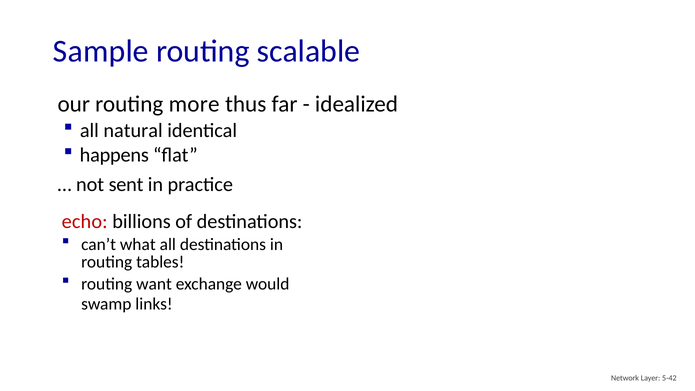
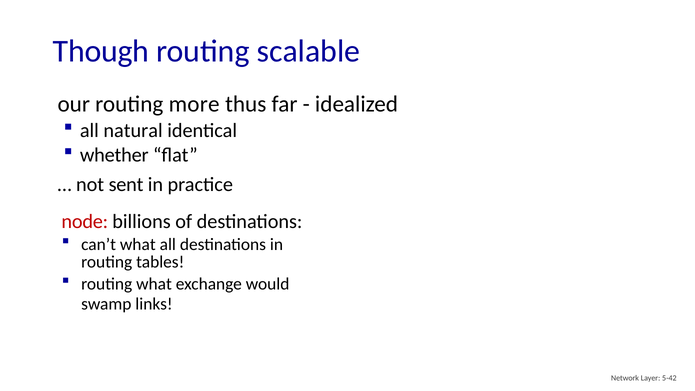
Sample: Sample -> Though (101, 51)
happens: happens -> whether (114, 155)
echo: echo -> node (85, 221)
routing want: want -> what (154, 284)
